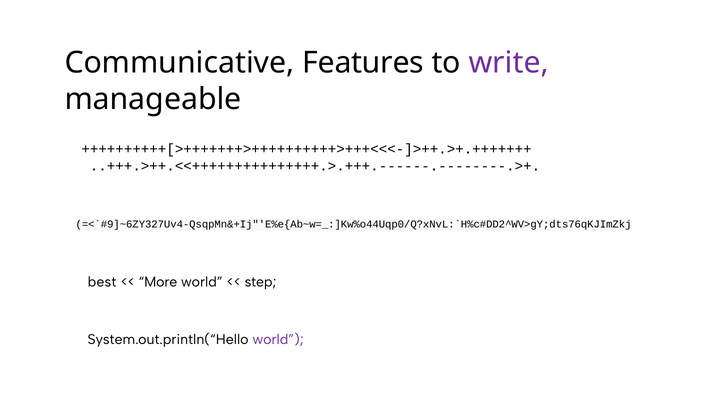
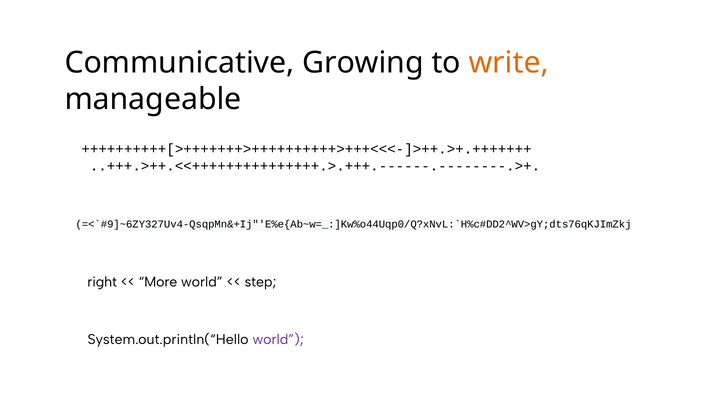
Features: Features -> Growing (363, 63)
write colour: purple -> orange (509, 63)
best: best -> right (102, 282)
